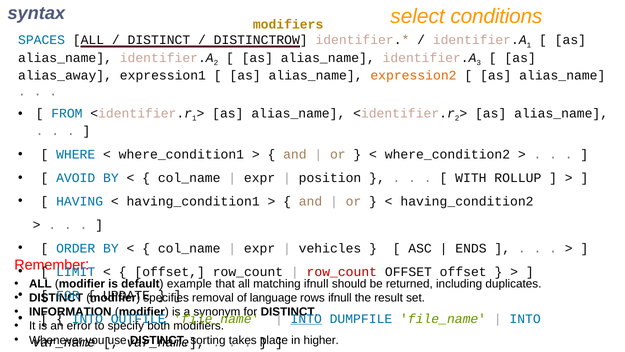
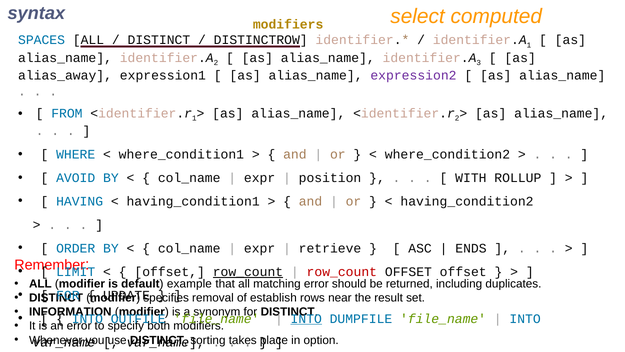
conditions: conditions -> computed (496, 16)
expression2 colour: orange -> purple (413, 76)
vehicles: vehicles -> retrieve (330, 248)
row_count underline: none -> present (248, 271)
matching ifnull: ifnull -> error (316, 283)
language: language -> establish (273, 298)
rows ifnull: ifnull -> near (340, 298)
higher: higher -> option (321, 340)
